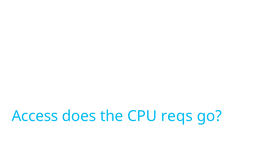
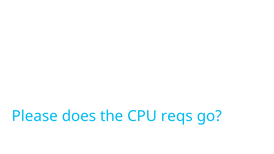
Access: Access -> Please (35, 116)
